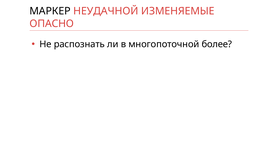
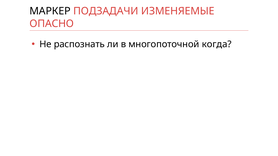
НЕУДАЧНОЙ: НЕУДАЧНОЙ -> ПОДЗАДАЧИ (106, 11)
более: более -> когда (217, 44)
